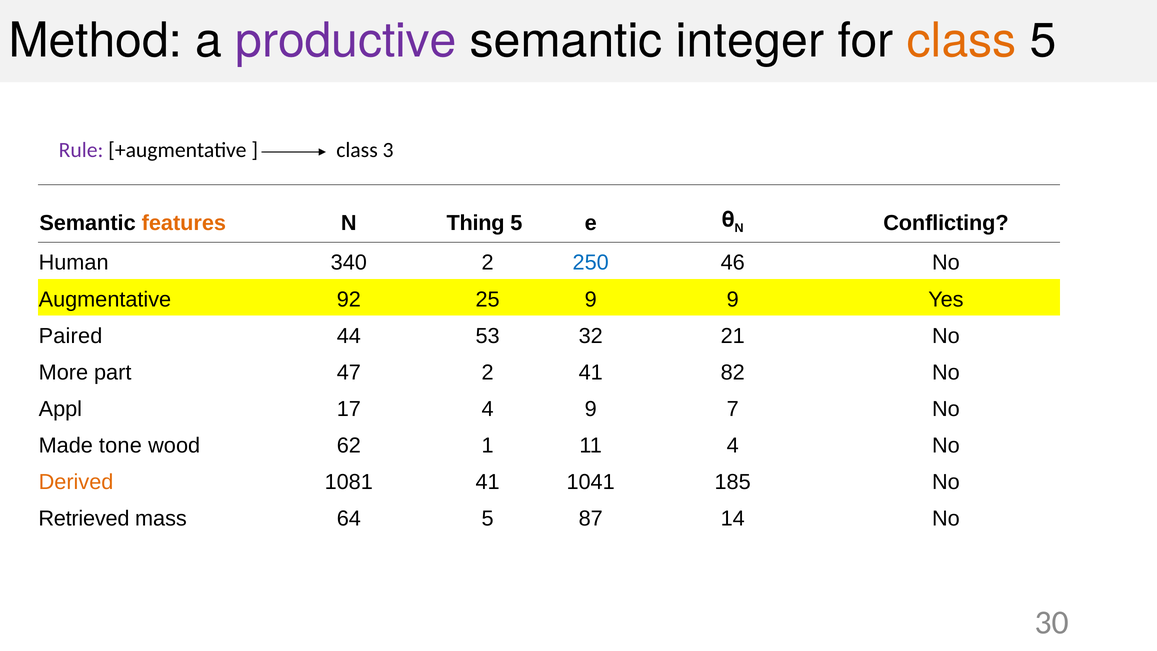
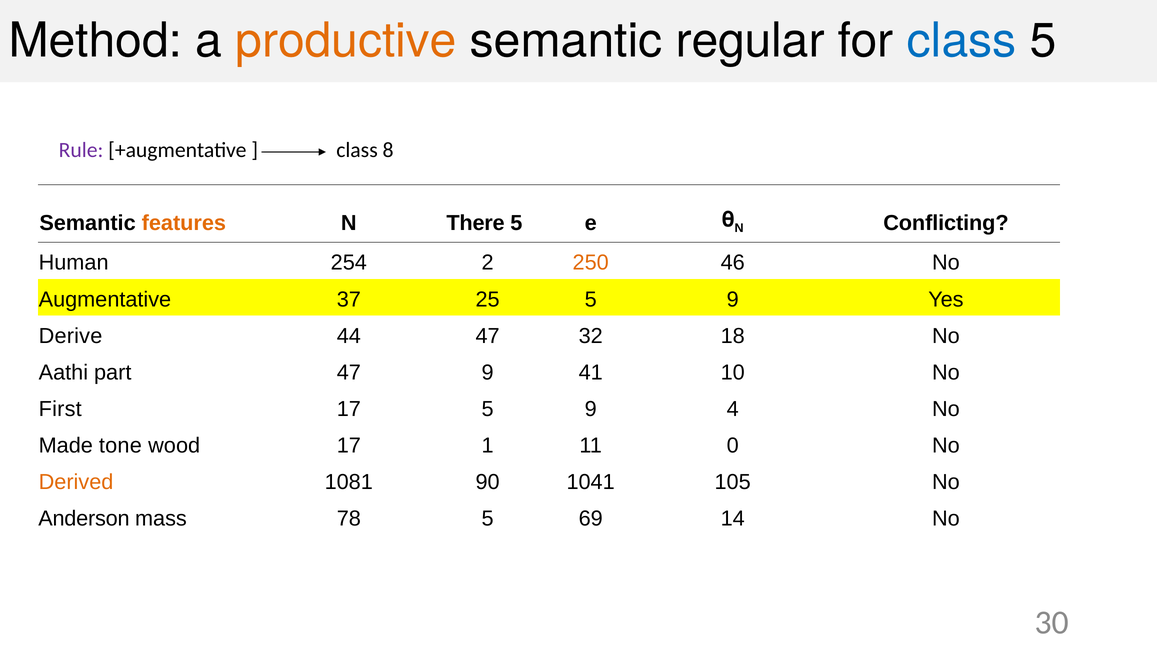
productive colour: purple -> orange (346, 41)
integer: integer -> regular (750, 41)
class colour: orange -> blue (962, 41)
3: 3 -> 8 (388, 150)
Thing: Thing -> There (476, 223)
340: 340 -> 254 (349, 263)
250 colour: blue -> orange (591, 263)
92: 92 -> 37 (349, 299)
25 9: 9 -> 5 (591, 299)
Paired: Paired -> Derive (71, 336)
44 53: 53 -> 47 (488, 336)
21: 21 -> 18 (733, 336)
More: More -> Aathi (63, 372)
47 2: 2 -> 9 (488, 372)
82: 82 -> 10 (733, 372)
Appl: Appl -> First (60, 409)
17 4: 4 -> 5 (488, 409)
7: 7 -> 4 (733, 409)
wood 62: 62 -> 17 (349, 446)
11 4: 4 -> 0 (733, 446)
1081 41: 41 -> 90 (488, 482)
185: 185 -> 105 (733, 482)
Retrieved: Retrieved -> Anderson (84, 519)
64: 64 -> 78 (349, 519)
87: 87 -> 69 (591, 519)
